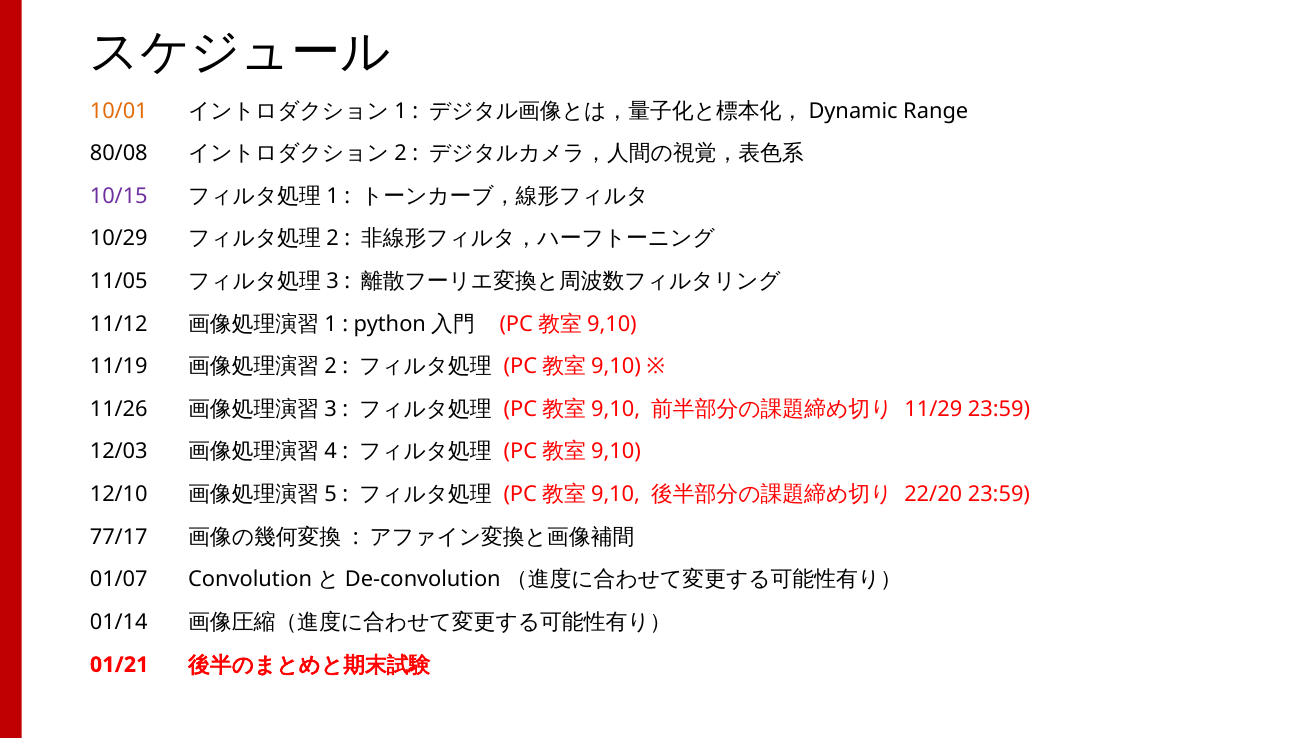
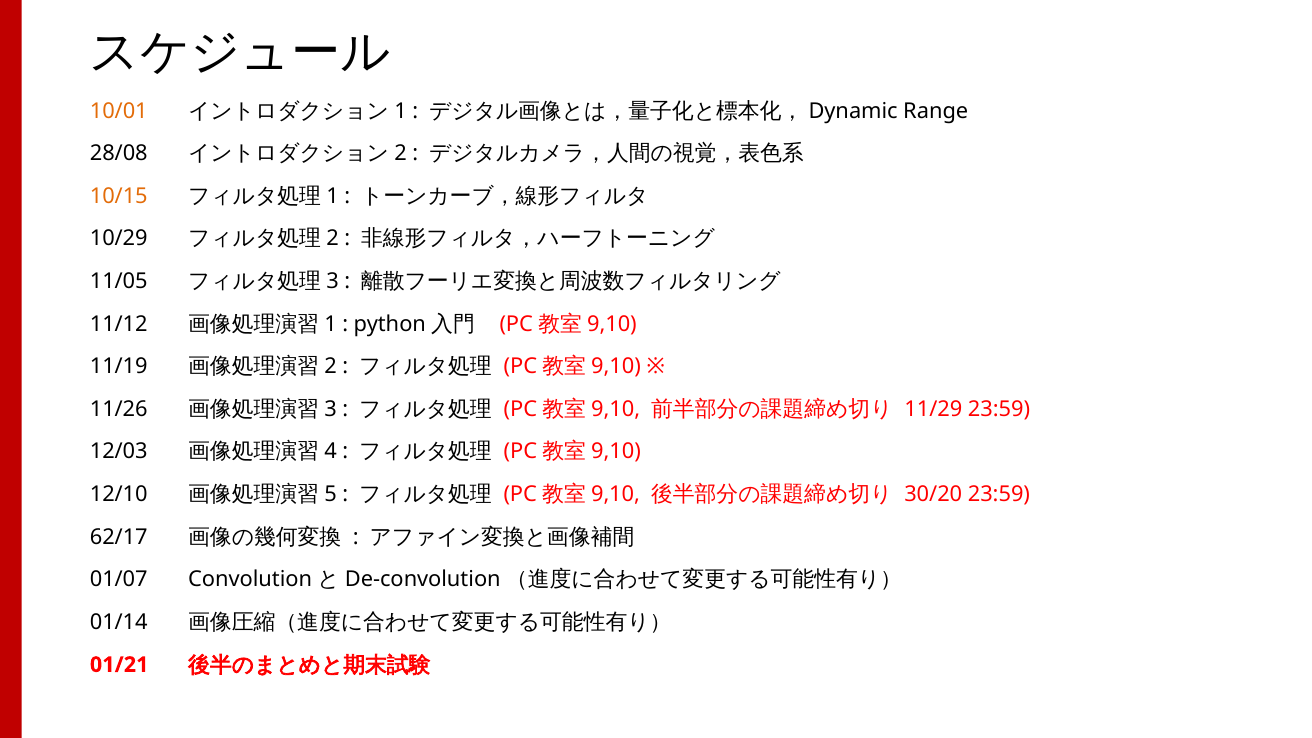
80/08: 80/08 -> 28/08 (119, 153)
10/15 colour: purple -> orange (119, 196)
22/20: 22/20 -> 30/20 (933, 494)
77/17: 77/17 -> 62/17 (119, 537)
